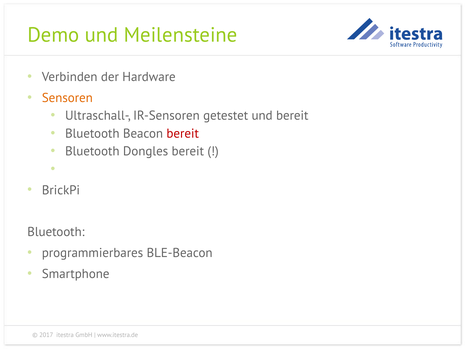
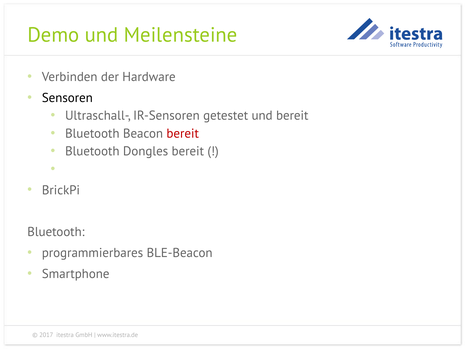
Sensoren colour: orange -> black (67, 98)
